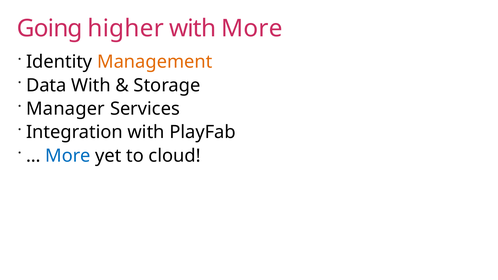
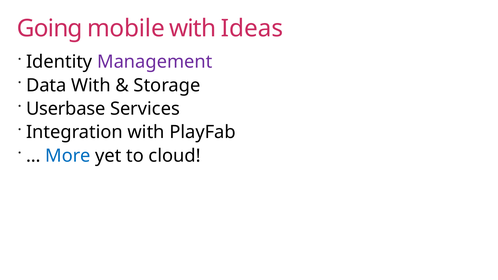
higher: higher -> mobile (126, 29)
with More: More -> Ideas (252, 29)
Management colour: orange -> purple (155, 62)
Manager: Manager -> Userbase (66, 109)
